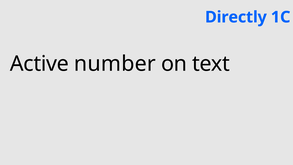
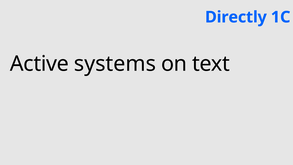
number: number -> systems (115, 64)
